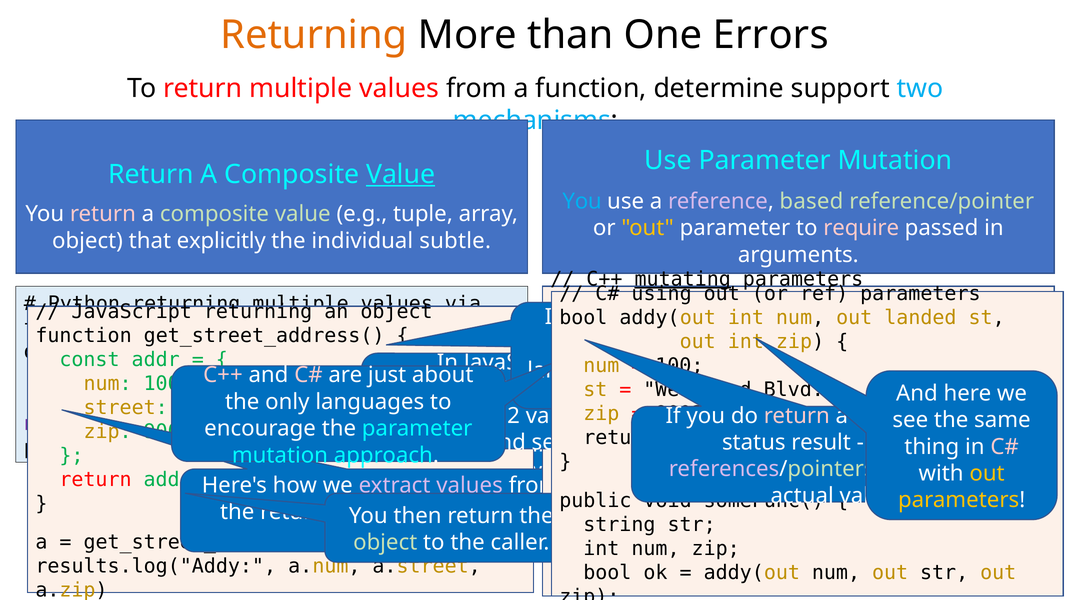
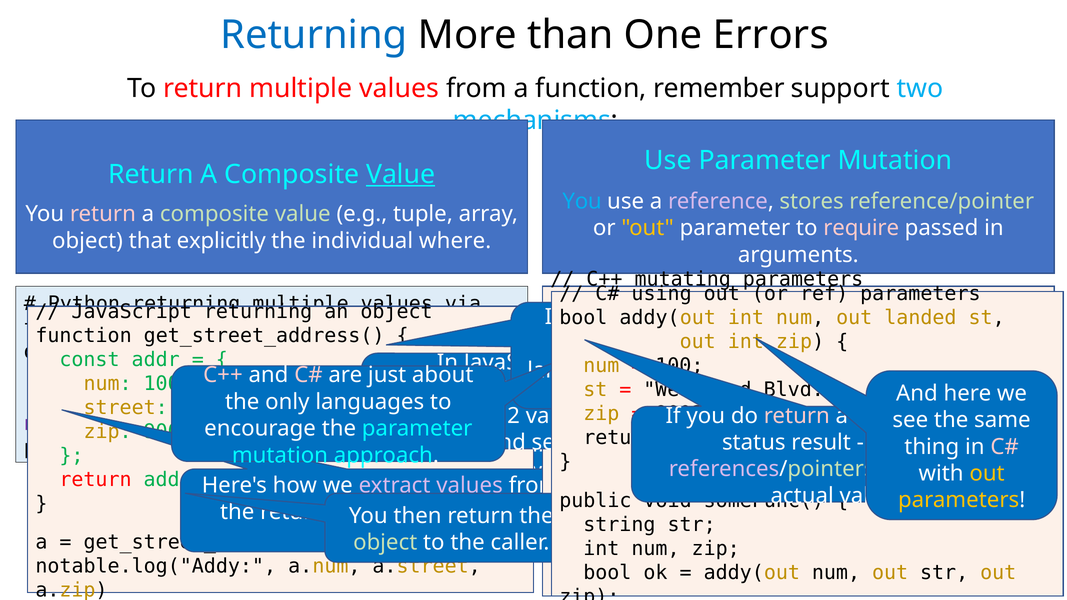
Returning colour: orange -> blue (314, 35)
determine: determine -> remember (719, 88)
based: based -> stores (812, 202)
subtle: subtle -> where (455, 241)
mutating underline: present -> none (683, 279)
results.log("Addy: results.log("Addy -> notable.log("Addy (156, 566)
